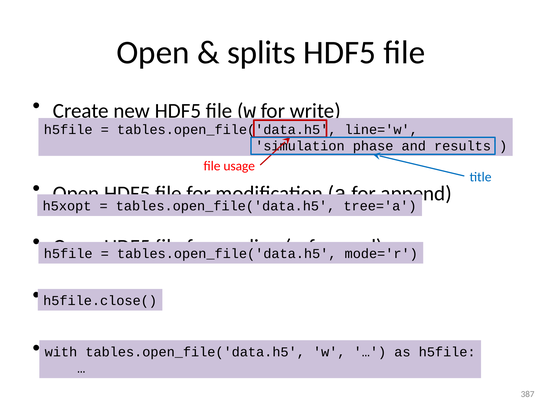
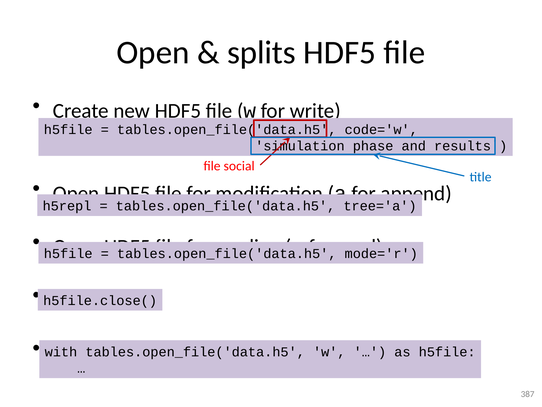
line='w: line='w -> code='w (381, 130)
usage: usage -> social (239, 166)
h5xopt: h5xopt -> h5repl (67, 206)
